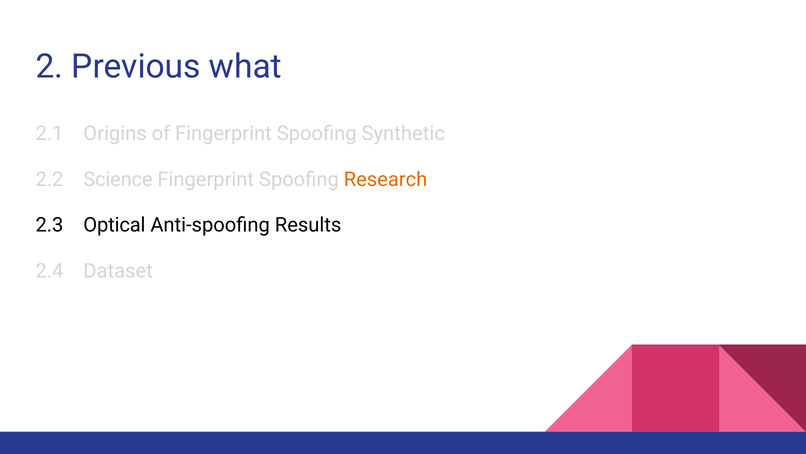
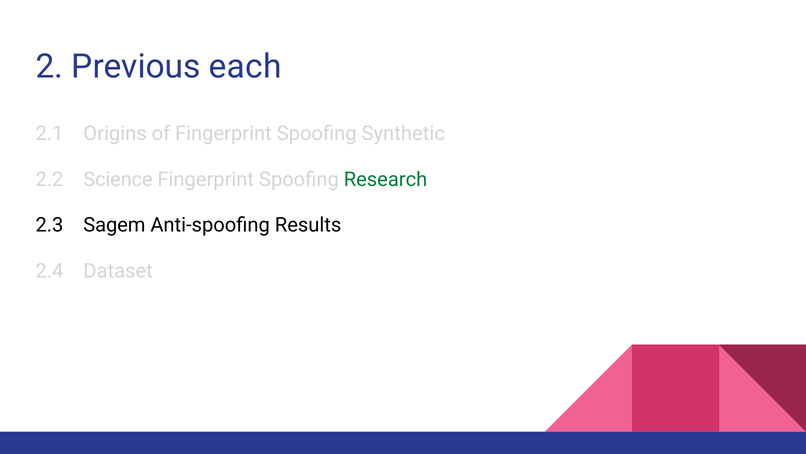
what: what -> each (245, 67)
Research colour: orange -> green (386, 179)
Optical: Optical -> Sagem (114, 225)
